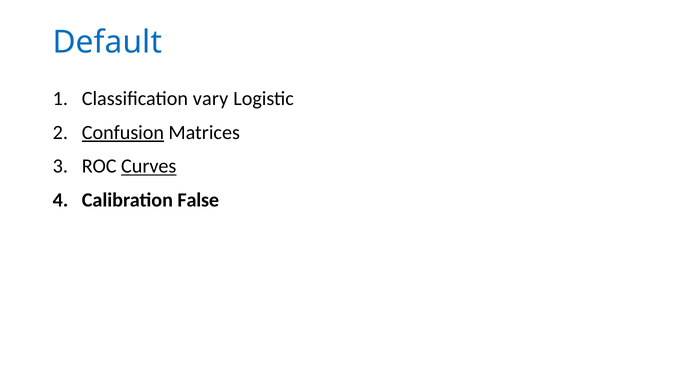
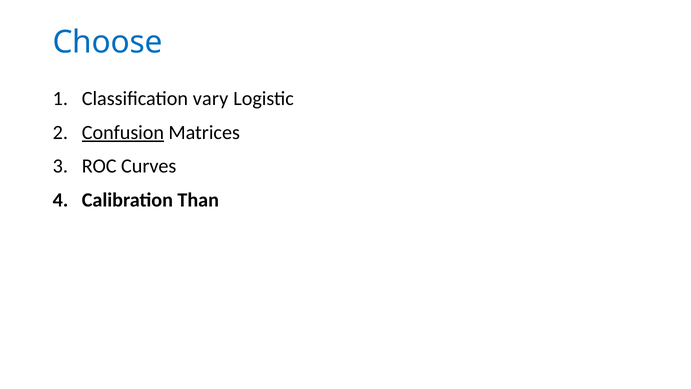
Default: Default -> Choose (108, 42)
Curves underline: present -> none (149, 166)
False: False -> Than (198, 200)
